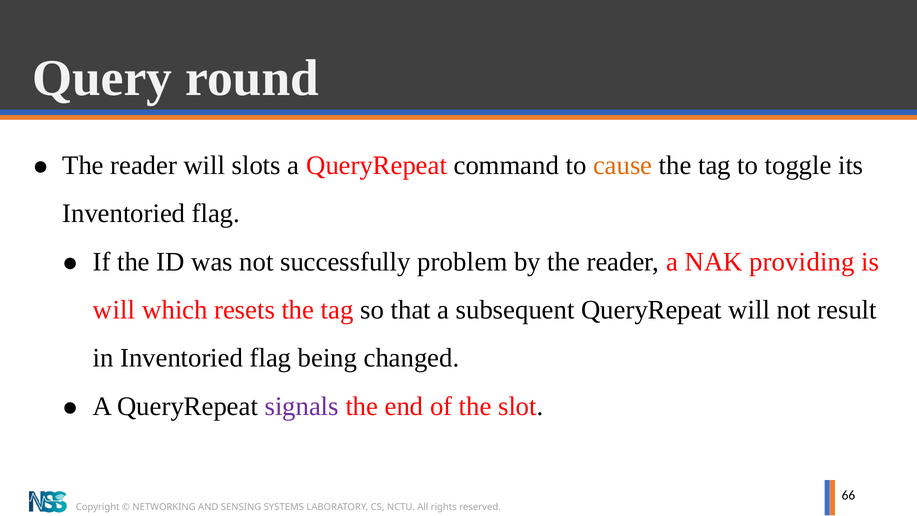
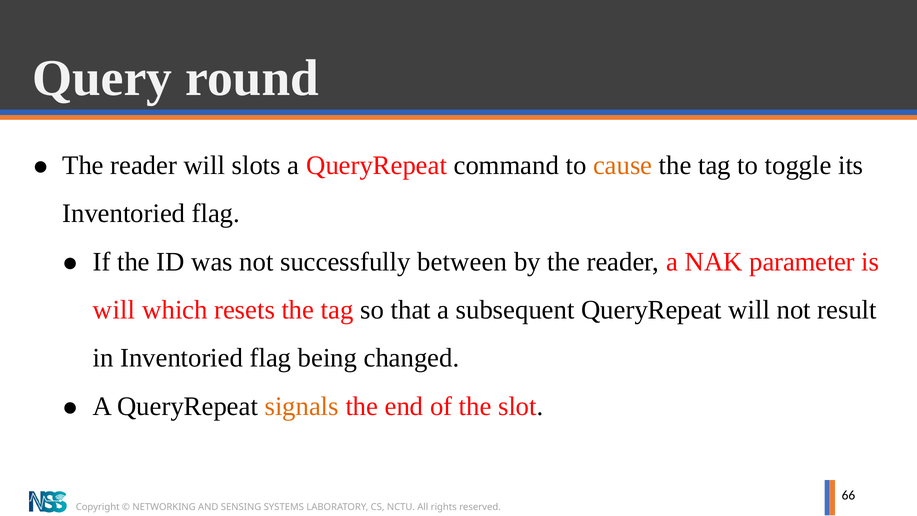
problem: problem -> between (462, 262)
providing: providing -> parameter (802, 262)
signals colour: purple -> orange (302, 406)
